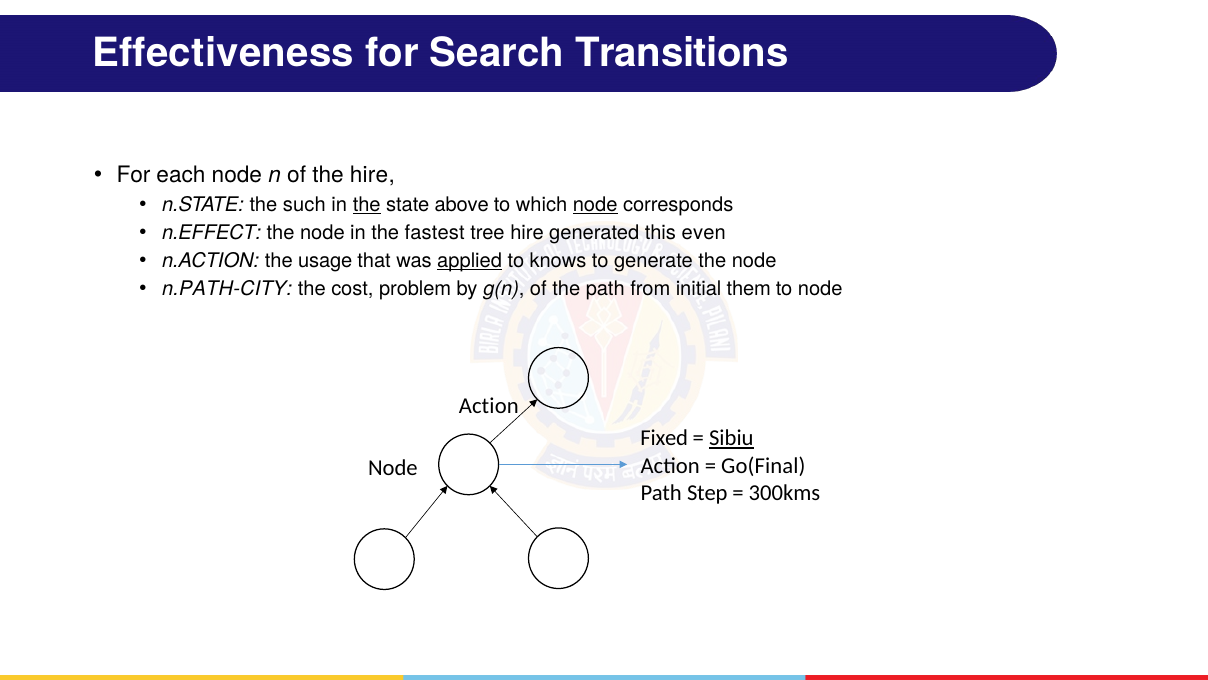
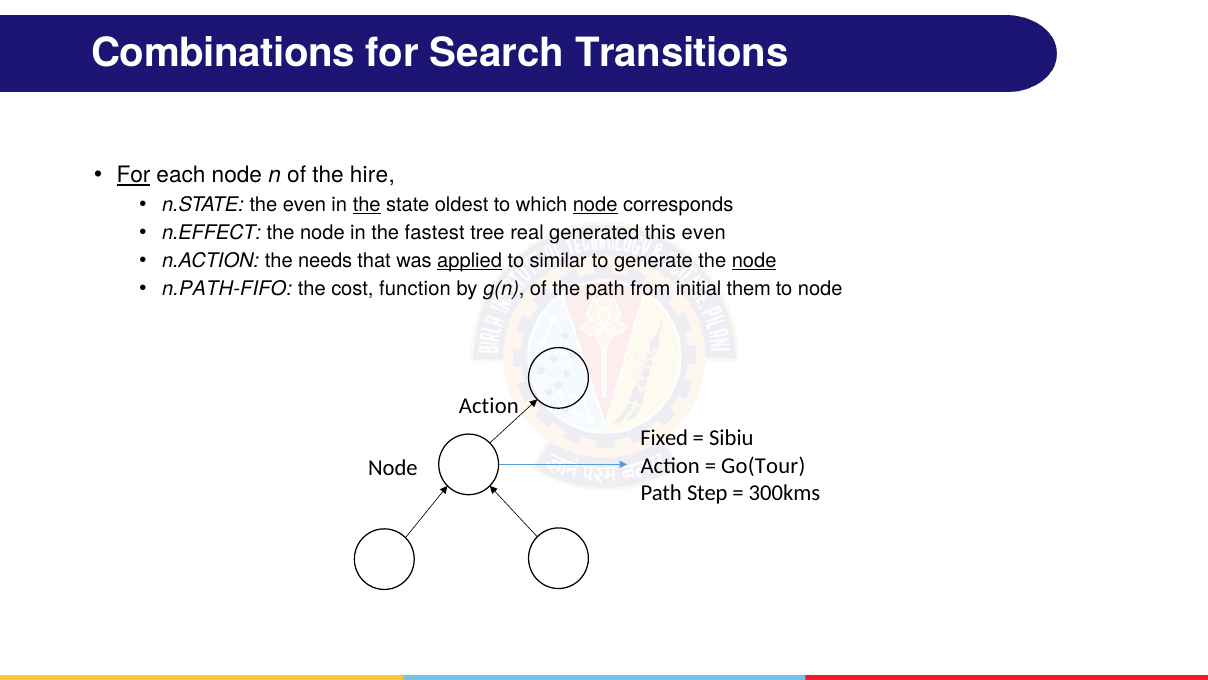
Effectiveness: Effectiveness -> Combinations (223, 54)
For underline: none -> present (134, 175)
the such: such -> even (305, 205)
above: above -> oldest (462, 205)
tree hire: hire -> real (527, 233)
usage: usage -> needs (325, 261)
knows: knows -> similar (558, 261)
node underline: none -> present (754, 261)
n.PATH-CITY: n.PATH-CITY -> n.PATH-FIFO (227, 289)
problem: problem -> function (415, 289)
Sibiu underline: present -> none (731, 438)
Go(Final: Go(Final -> Go(Tour (763, 465)
